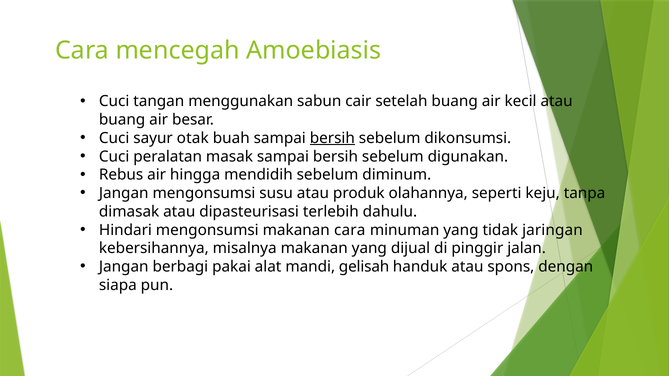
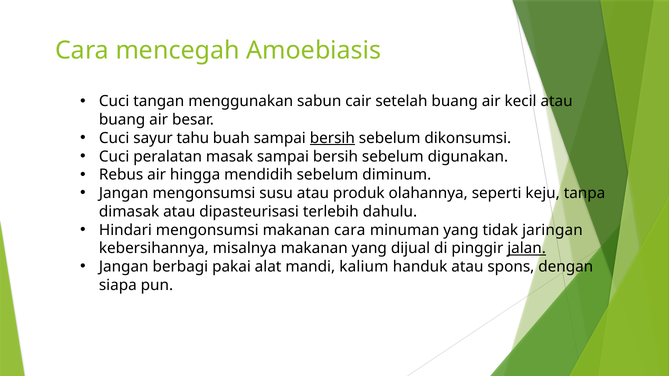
otak: otak -> tahu (193, 138)
jalan underline: none -> present (527, 249)
gelisah: gelisah -> kalium (364, 267)
